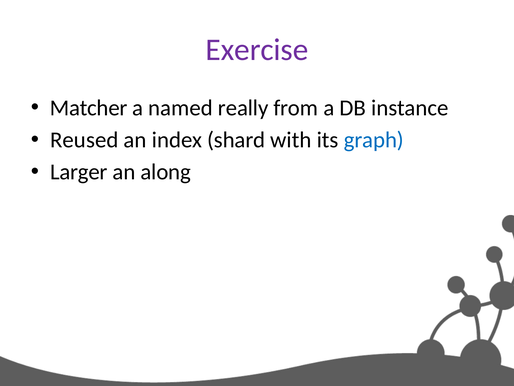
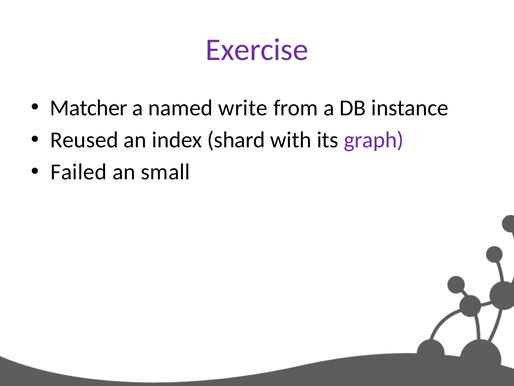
really: really -> write (243, 108)
graph colour: blue -> purple (374, 140)
Larger: Larger -> Failed (79, 172)
along: along -> small (165, 172)
